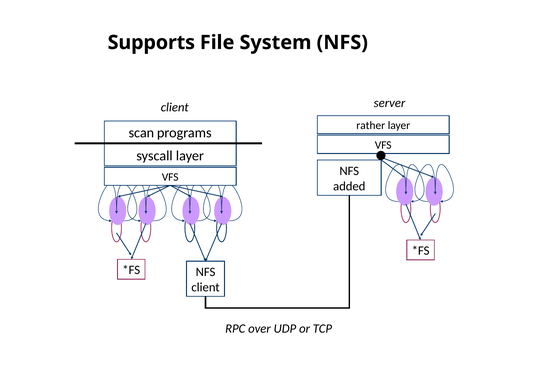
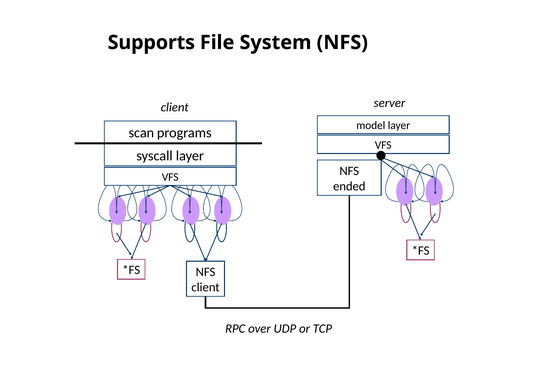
rather: rather -> model (371, 125)
added: added -> ended (349, 186)
